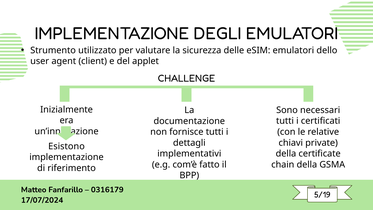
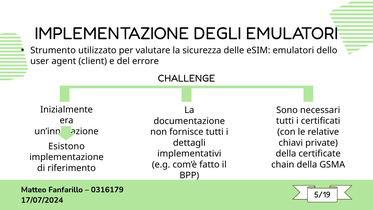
applet: applet -> errore (146, 61)
